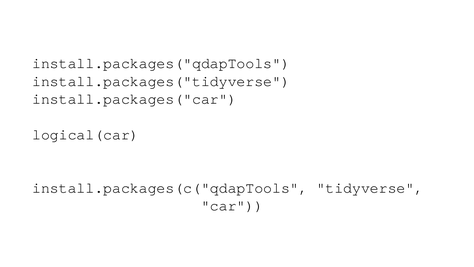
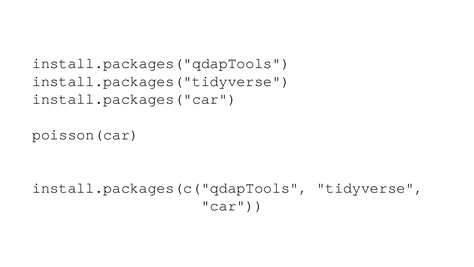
logical(car: logical(car -> poisson(car (85, 134)
